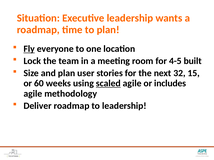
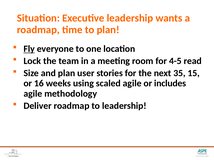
built: built -> read (193, 61)
32: 32 -> 35 (179, 73)
60: 60 -> 16 (39, 84)
scaled underline: present -> none (108, 84)
